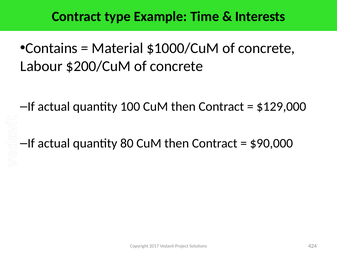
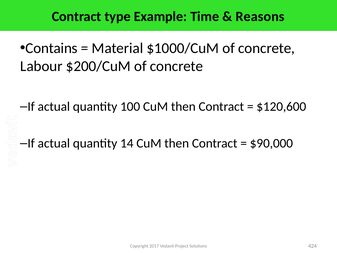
Interests: Interests -> Reasons (260, 16)
$129,000: $129,000 -> $120,600 (281, 107)
80: 80 -> 14 (127, 143)
